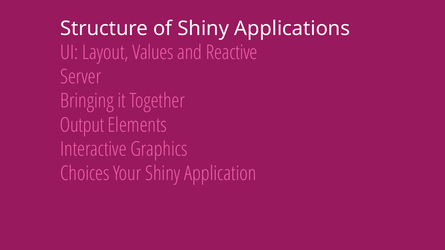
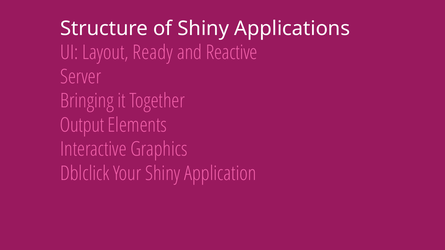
Values: Values -> Ready (153, 53)
Choices: Choices -> Dblclick (85, 174)
